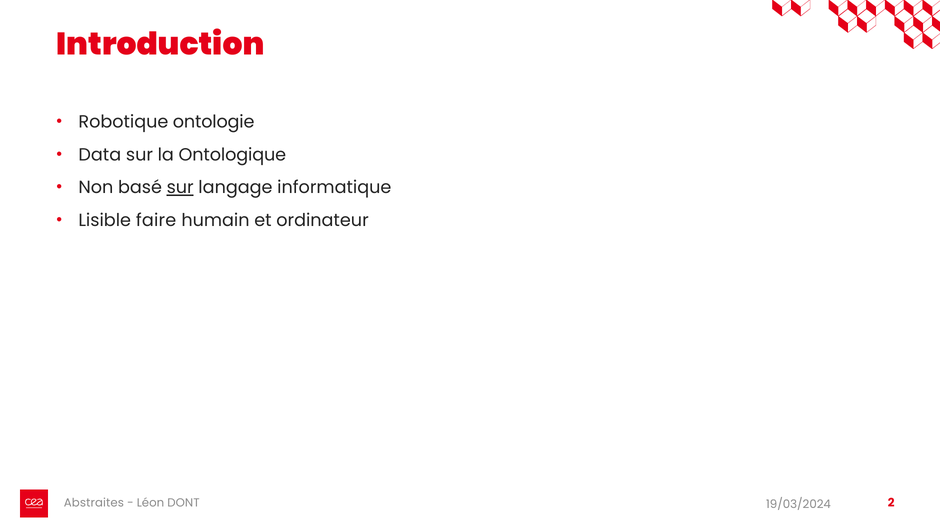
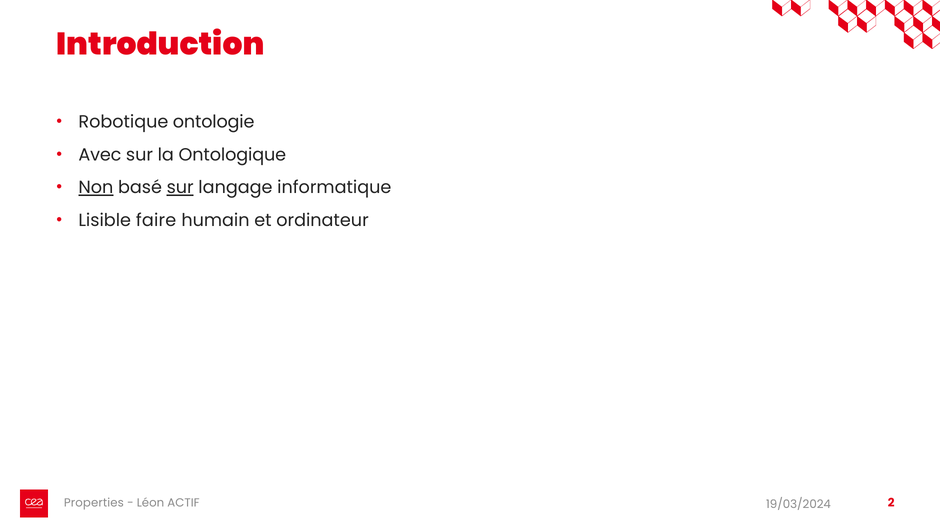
Data: Data -> Avec (100, 155)
Non underline: none -> present (96, 188)
Abstraites: Abstraites -> Properties (94, 503)
DONT: DONT -> ACTIF (183, 503)
